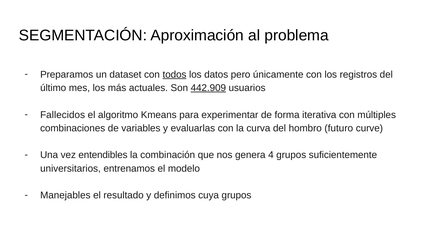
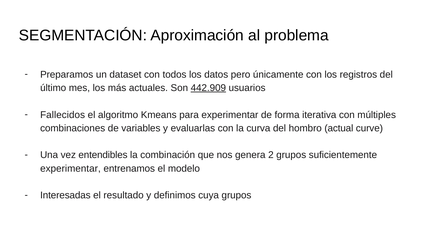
todos underline: present -> none (175, 75)
futuro: futuro -> actual (339, 128)
4: 4 -> 2 (271, 155)
universitarios: universitarios -> experimentar (70, 169)
Manejables: Manejables -> Interesadas (65, 196)
